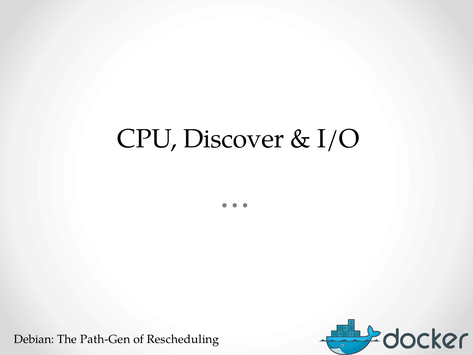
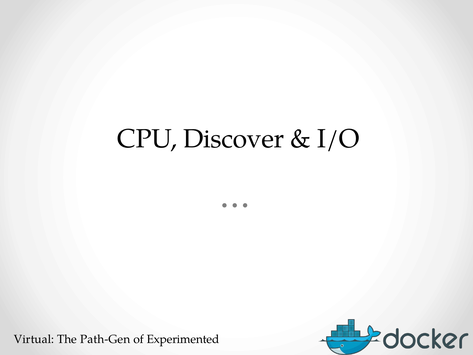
Debian: Debian -> Virtual (34, 339)
Rescheduling: Rescheduling -> Experimented (183, 339)
